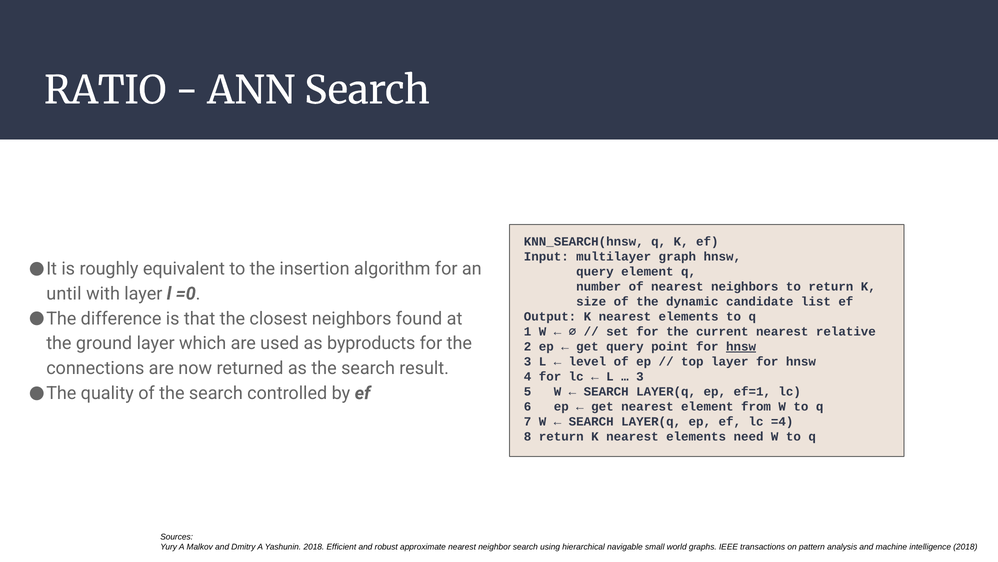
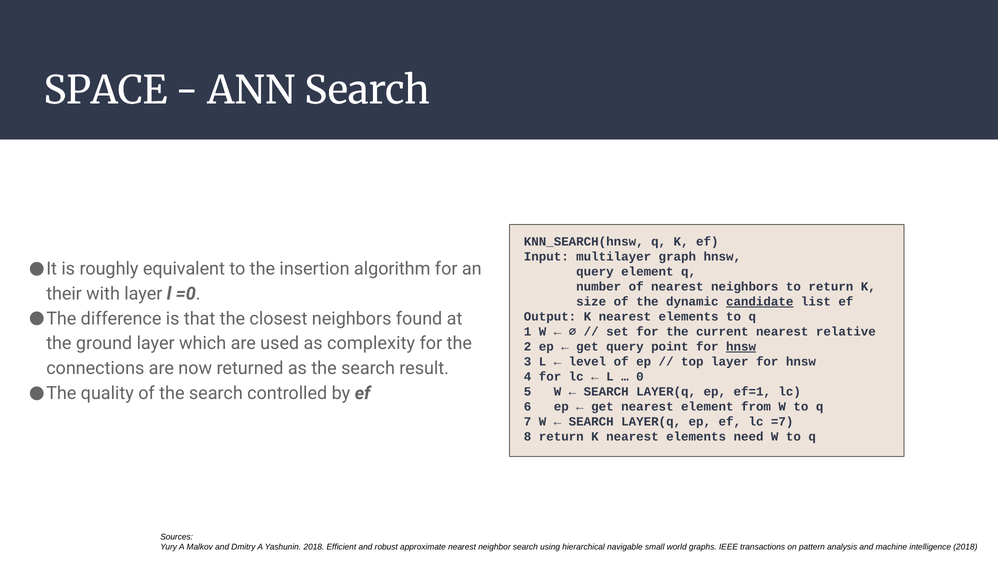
RATIO: RATIO -> SPACE (105, 91)
until: until -> their (64, 293)
candidate underline: none -> present (760, 301)
byproducts: byproducts -> complexity (371, 343)
3: 3 -> 0 (640, 376)
=4: =4 -> =7 (782, 421)
